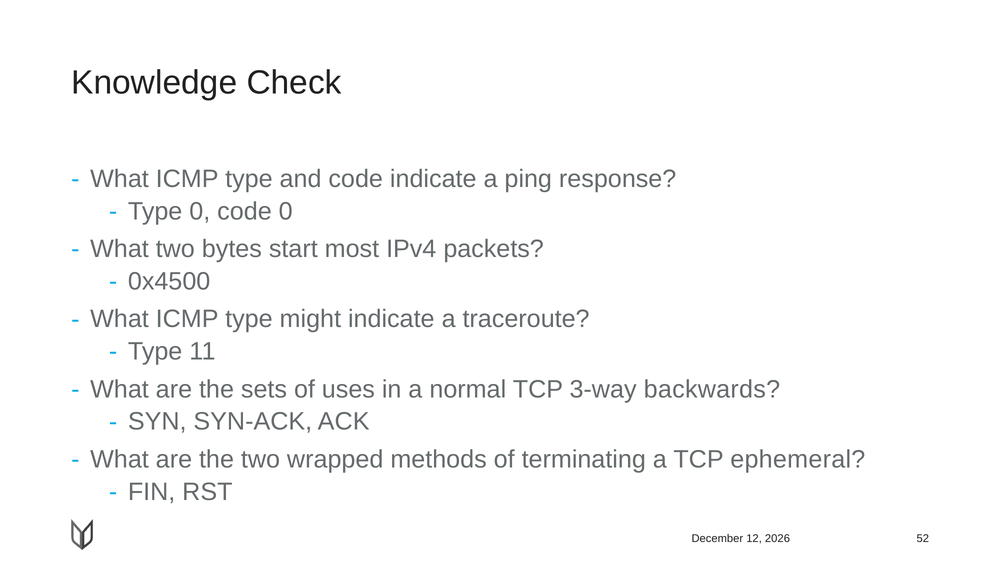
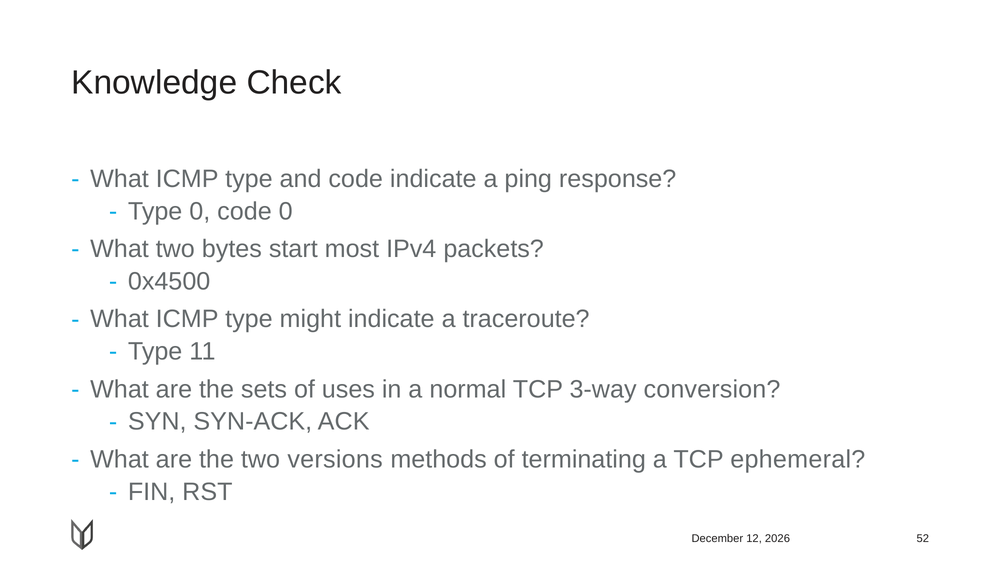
backwards: backwards -> conversion (712, 389)
wrapped: wrapped -> versions (335, 459)
